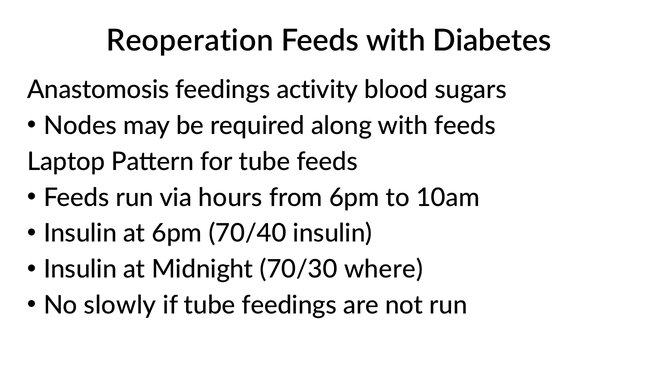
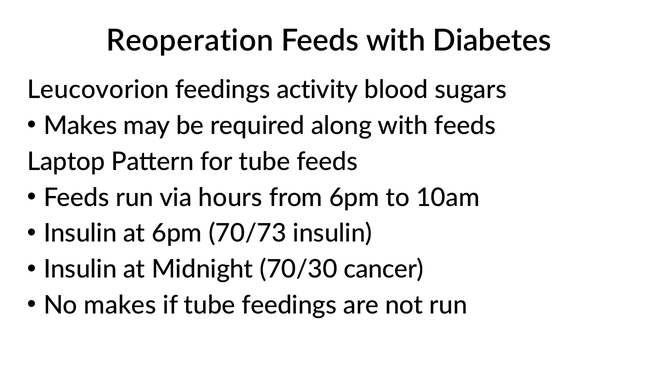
Anastomosis: Anastomosis -> Leucovorion (98, 90)
Nodes: Nodes -> Makes (80, 126)
70/40: 70/40 -> 70/73 (247, 233)
where: where -> cancer (384, 269)
No slowly: slowly -> makes (120, 305)
